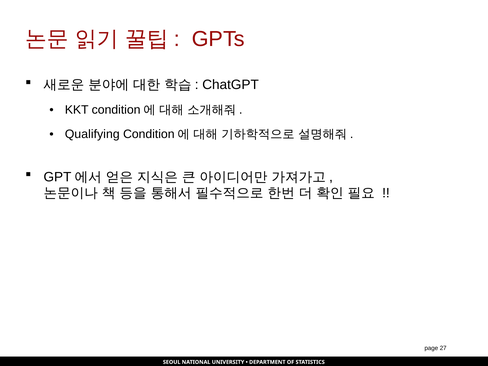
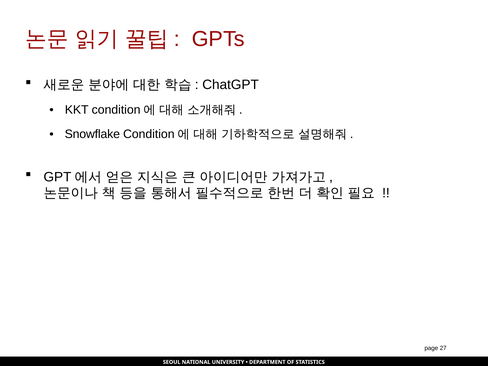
Qualifying: Qualifying -> Snowflake (92, 134)
